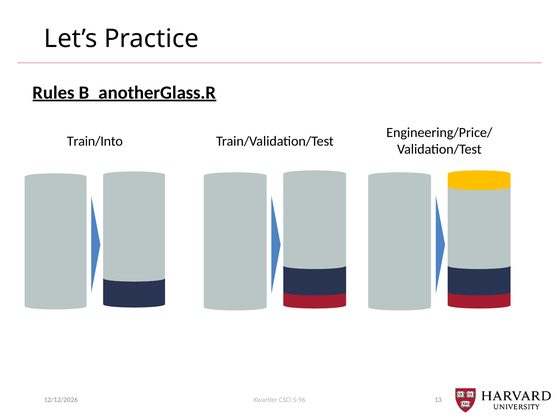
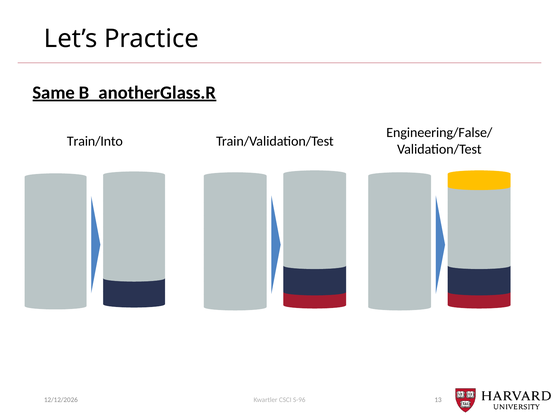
Rules: Rules -> Same (54, 93)
Engineering/Price/: Engineering/Price/ -> Engineering/False/ (439, 133)
